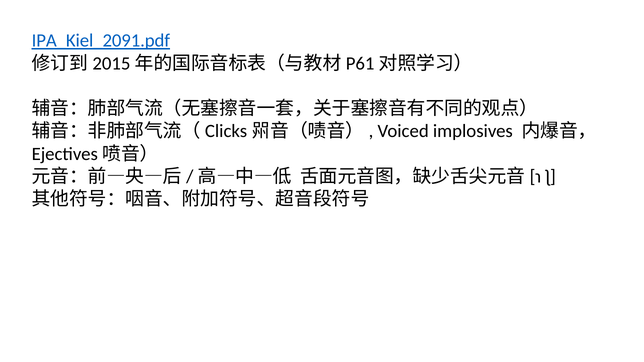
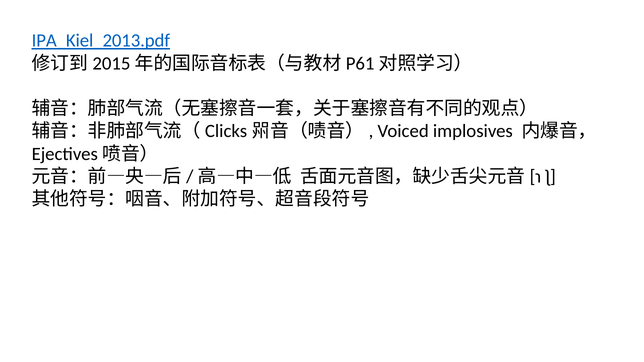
IPA_Kiel_2091.pdf: IPA_Kiel_2091.pdf -> IPA_Kiel_2013.pdf (101, 41)
